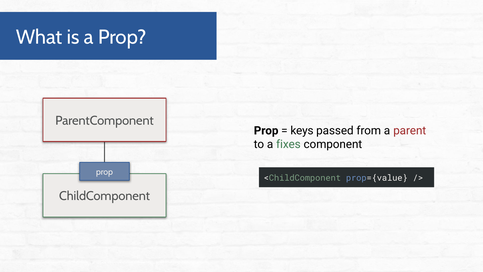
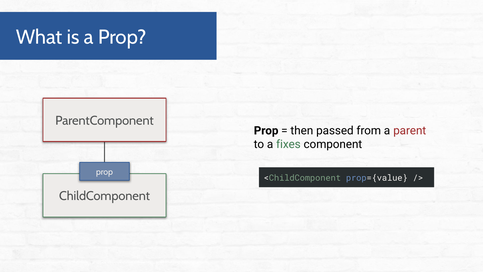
keys: keys -> then (302, 130)
